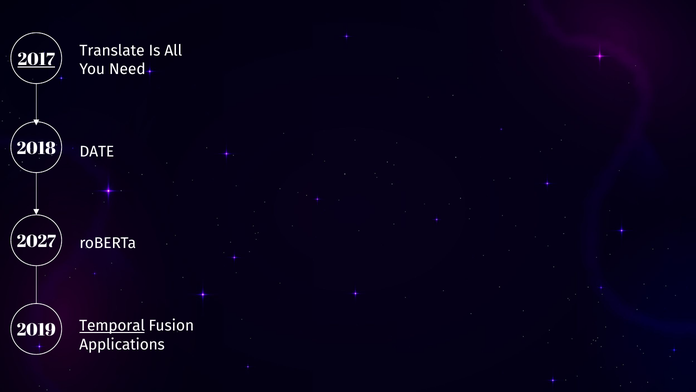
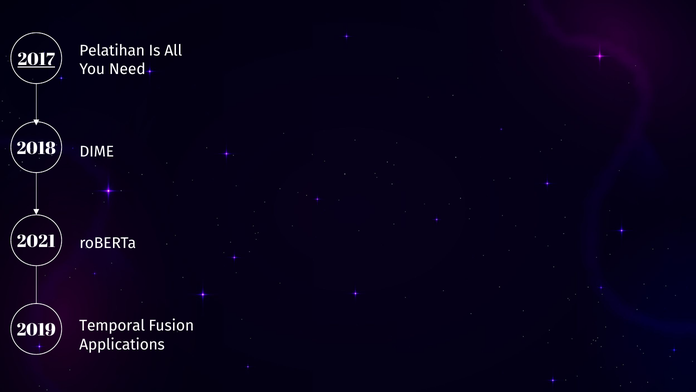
Translate: Translate -> Pelatihan (112, 50)
DATE: DATE -> DIME (97, 151)
2027: 2027 -> 2021 (36, 241)
Temporal underline: present -> none (112, 325)
